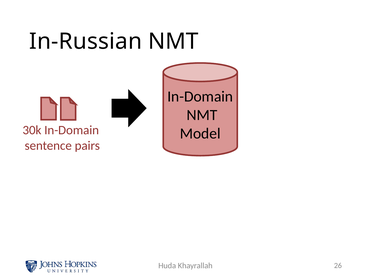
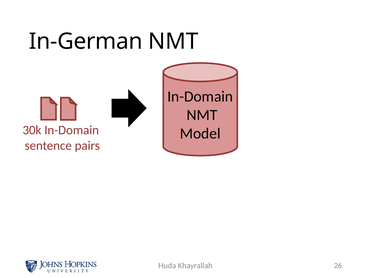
In-Russian: In-Russian -> In-German (86, 42)
